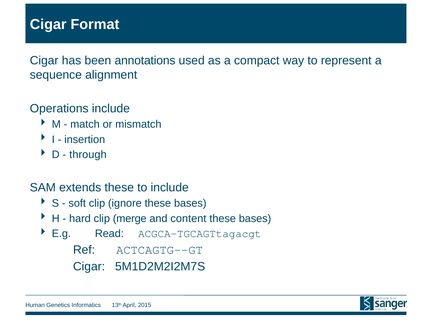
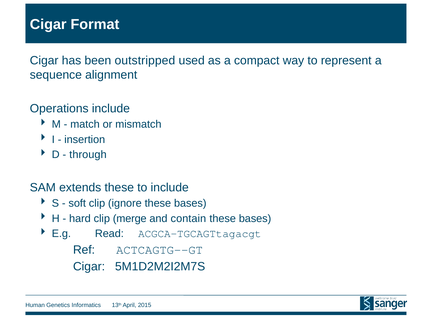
annotations: annotations -> outstripped (145, 61)
content: content -> contain (188, 218)
